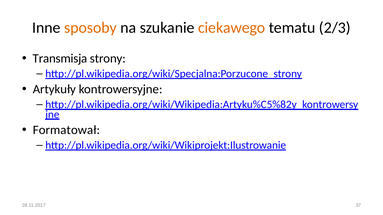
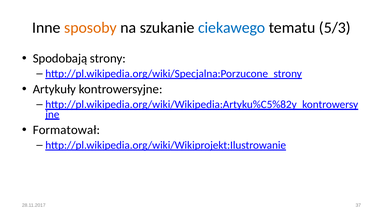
ciekawego colour: orange -> blue (232, 28)
2/3: 2/3 -> 5/3 (335, 28)
Transmisja: Transmisja -> Spodobają (60, 59)
